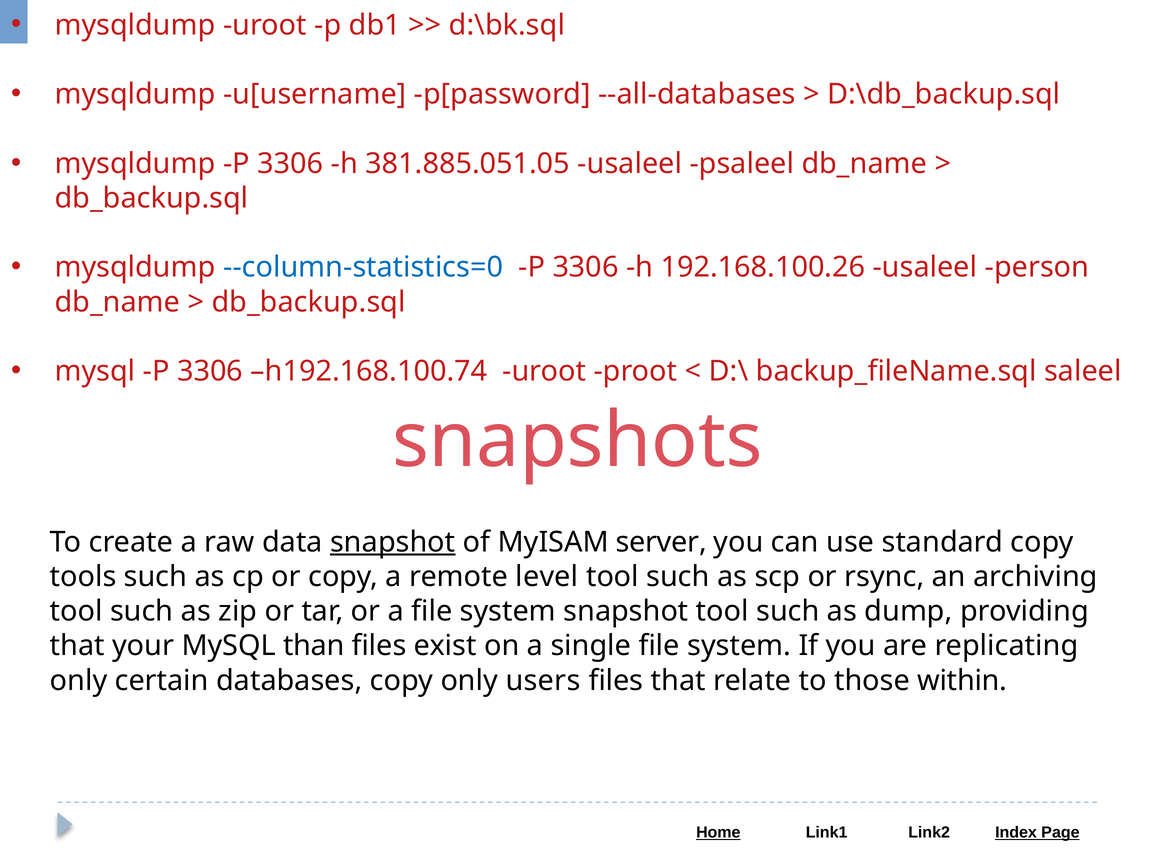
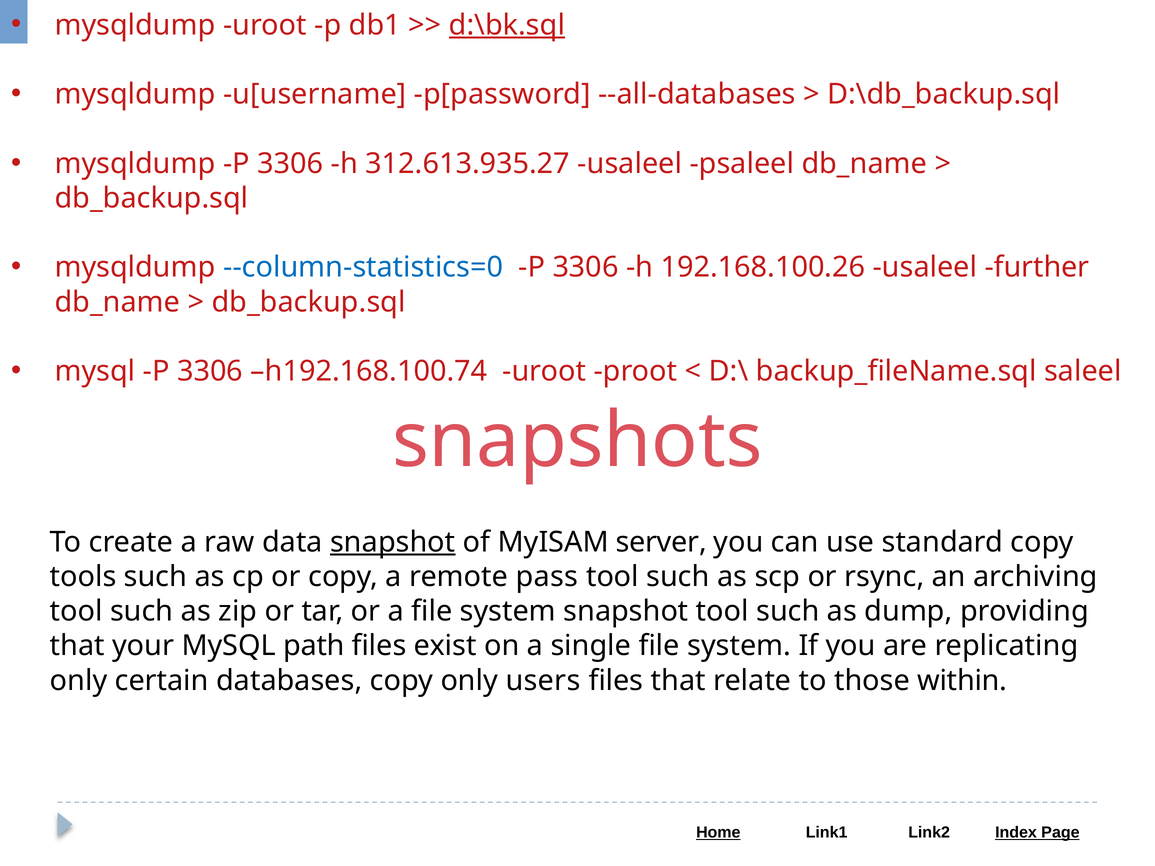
d:\bk.sql underline: none -> present (507, 25)
381.885.051.05: 381.885.051.05 -> 312.613.935.27 (468, 164)
person: person -> further (1037, 268)
level: level -> pass (547, 577)
than: than -> path (314, 646)
